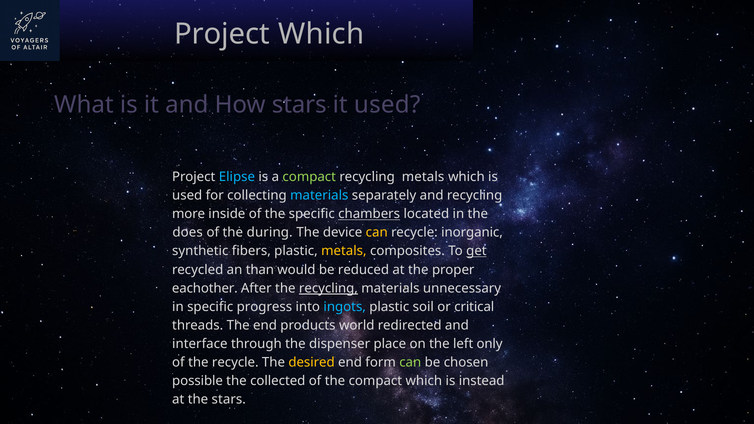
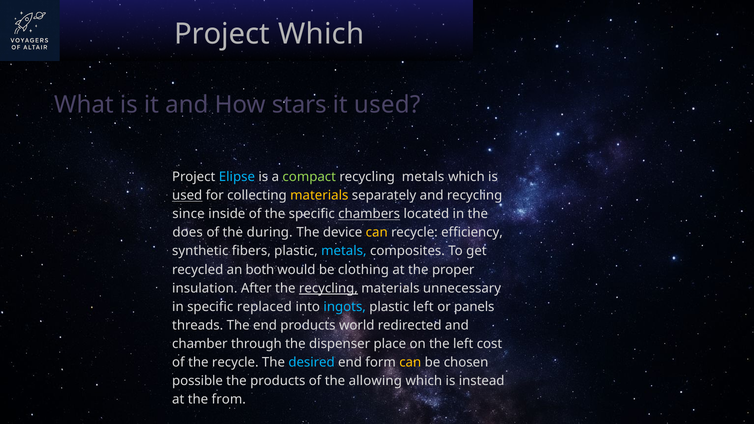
used underline: none -> present (187, 196)
materials colour: light blue -> yellow (319, 196)
more: more -> since (188, 214)
inorganic: inorganic -> efficiency (472, 233)
metals colour: yellow -> light blue (344, 251)
get underline: present -> none (476, 251)
than: than -> both (260, 270)
reduced: reduced -> clothing (363, 270)
eachother: eachother -> insulation (205, 288)
progress: progress -> replaced (264, 307)
plastic soil: soil -> left (423, 307)
critical: critical -> panels (474, 307)
interface: interface -> chamber (200, 344)
only: only -> cost (489, 344)
desired colour: yellow -> light blue (312, 363)
can colour: light green -> yellow (410, 363)
the collected: collected -> products (278, 381)
the compact: compact -> allowing (375, 381)
the stars: stars -> from (229, 400)
